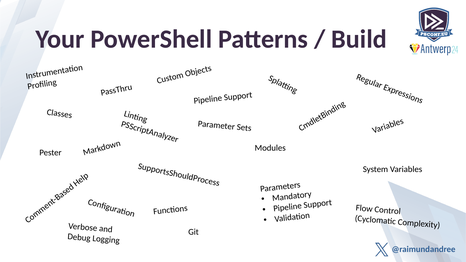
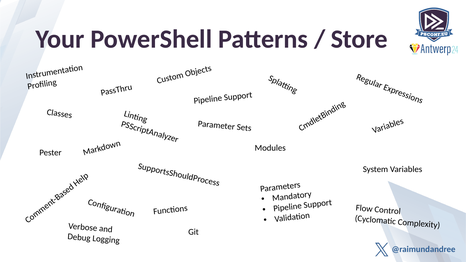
Build: Build -> Store (359, 39)
